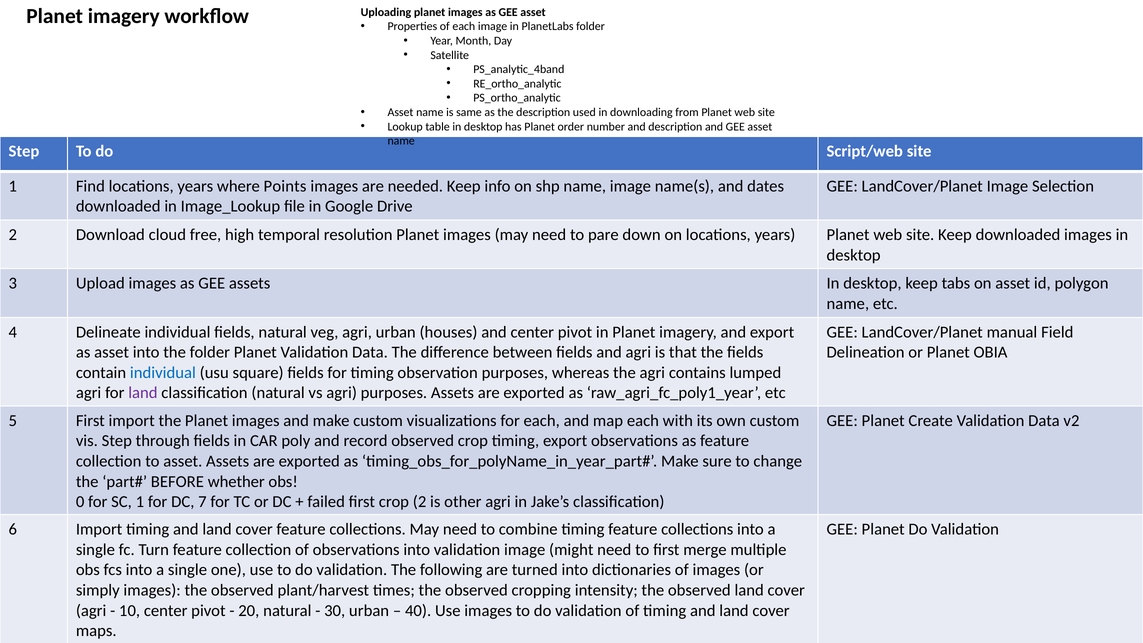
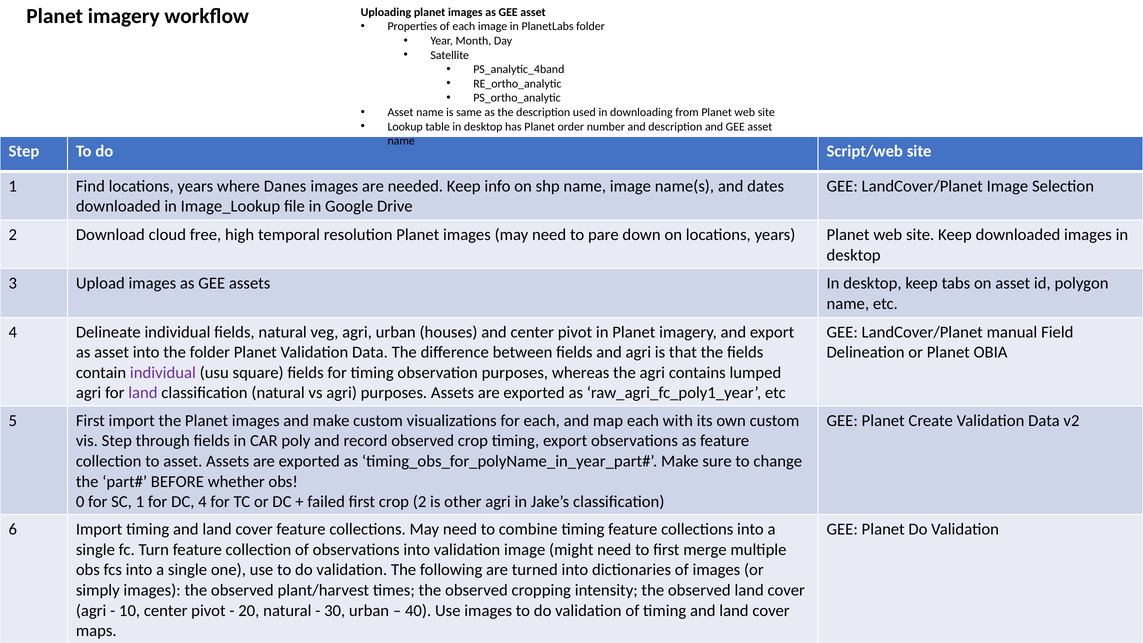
Points: Points -> Danes (285, 186)
individual colour: blue -> purple (163, 373)
DC 7: 7 -> 4 (202, 502)
